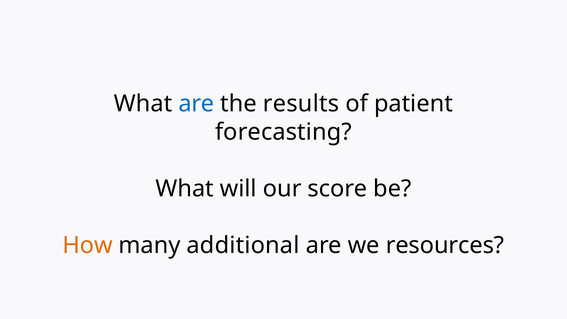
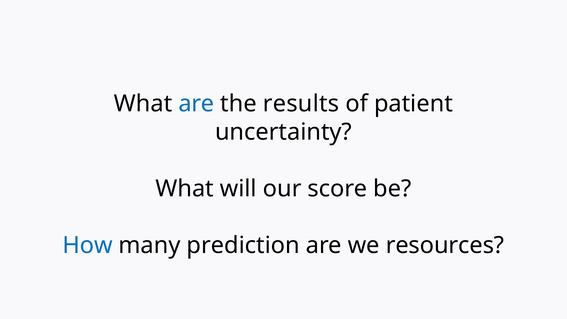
forecasting: forecasting -> uncertainty (283, 132)
How colour: orange -> blue (88, 245)
additional: additional -> prediction (243, 245)
